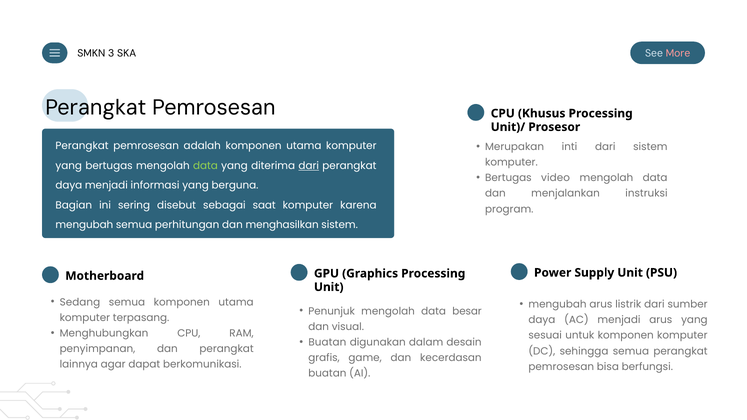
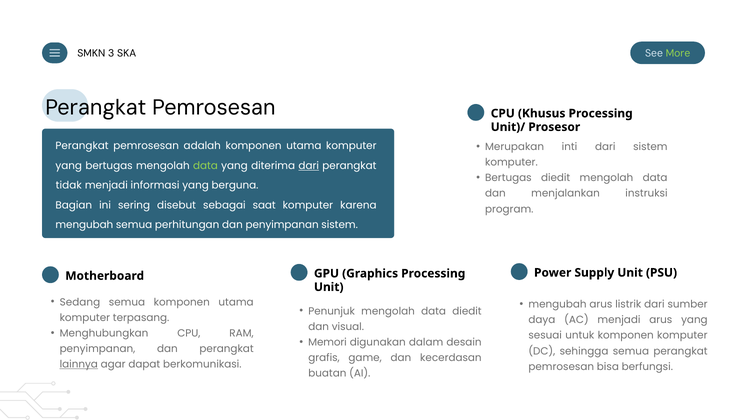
More colour: pink -> light green (678, 53)
Bertugas video: video -> diedit (556, 178)
daya: daya -> tidak (69, 186)
dan menghasilkan: menghasilkan -> penyimpanan (282, 225)
data besar: besar -> diedit (467, 311)
Buatan: Buatan -> Memori (327, 342)
lainnya underline: none -> present (79, 364)
